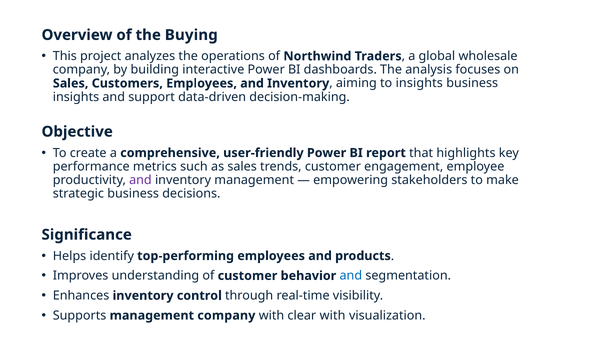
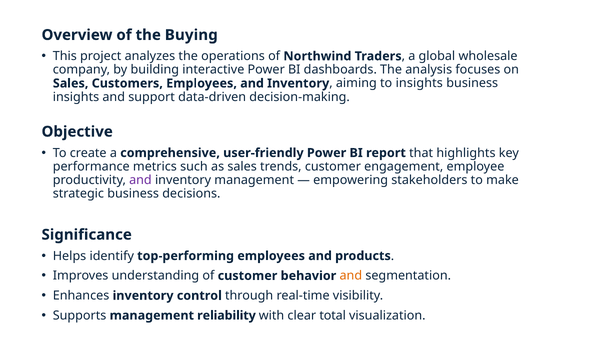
and colour: blue -> orange (351, 276)
management company: company -> reliability (226, 316)
clear with: with -> total (333, 316)
